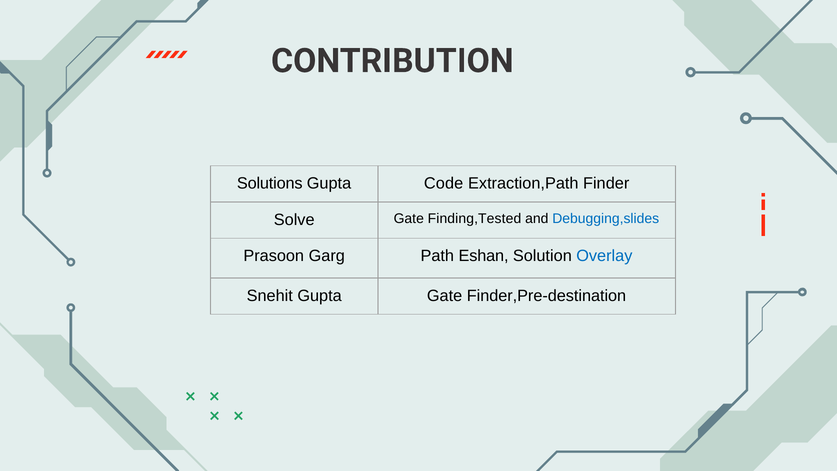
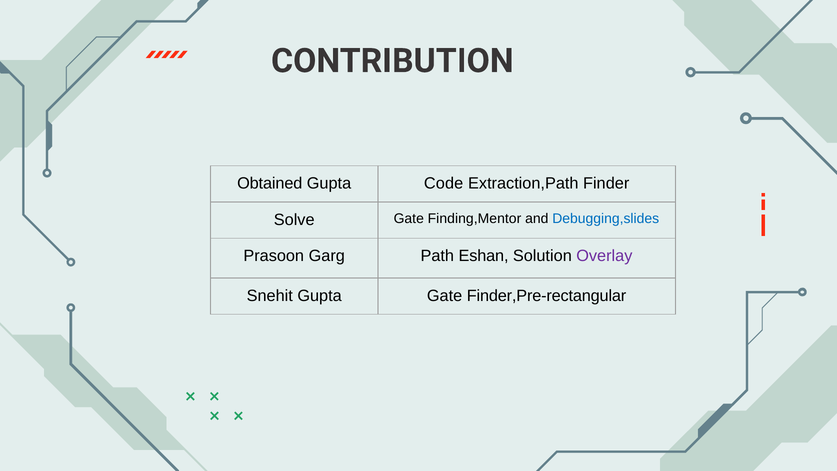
Solutions: Solutions -> Obtained (270, 183)
Finding,Tested: Finding,Tested -> Finding,Mentor (474, 218)
Overlay colour: blue -> purple (604, 256)
Finder,Pre-destination: Finder,Pre-destination -> Finder,Pre-rectangular (547, 296)
